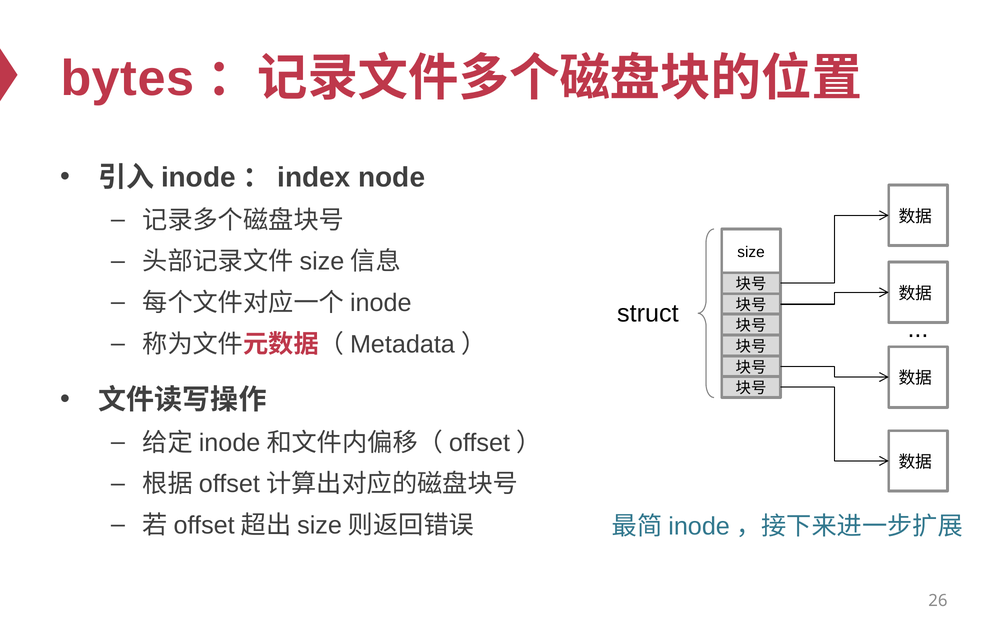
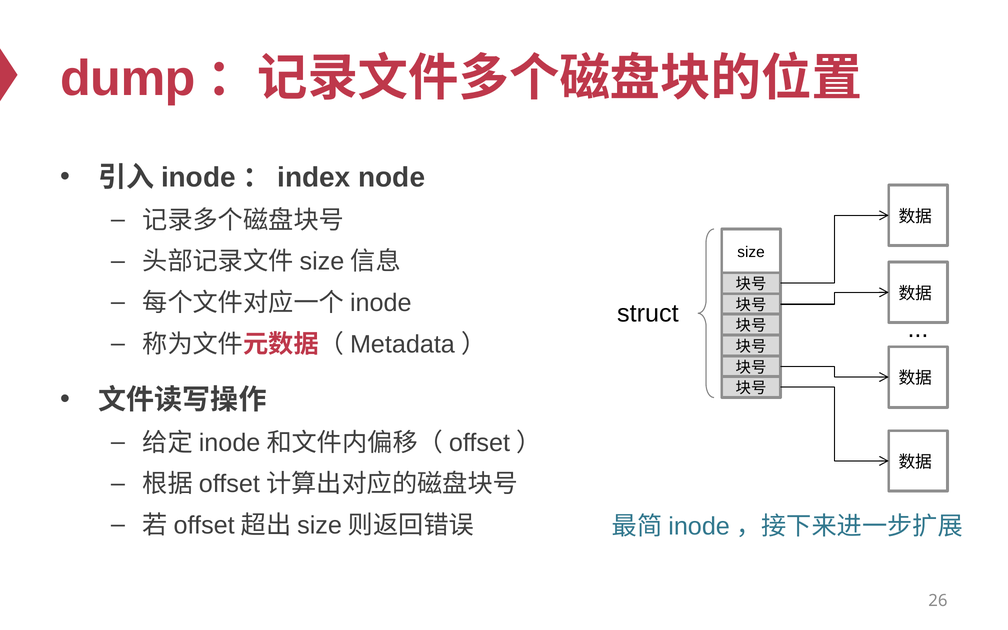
bytes: bytes -> dump (128, 78)
